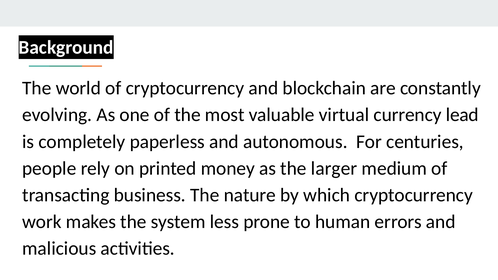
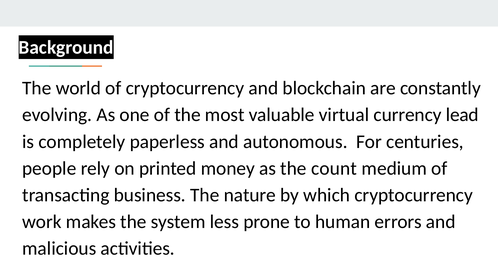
larger: larger -> count (334, 168)
